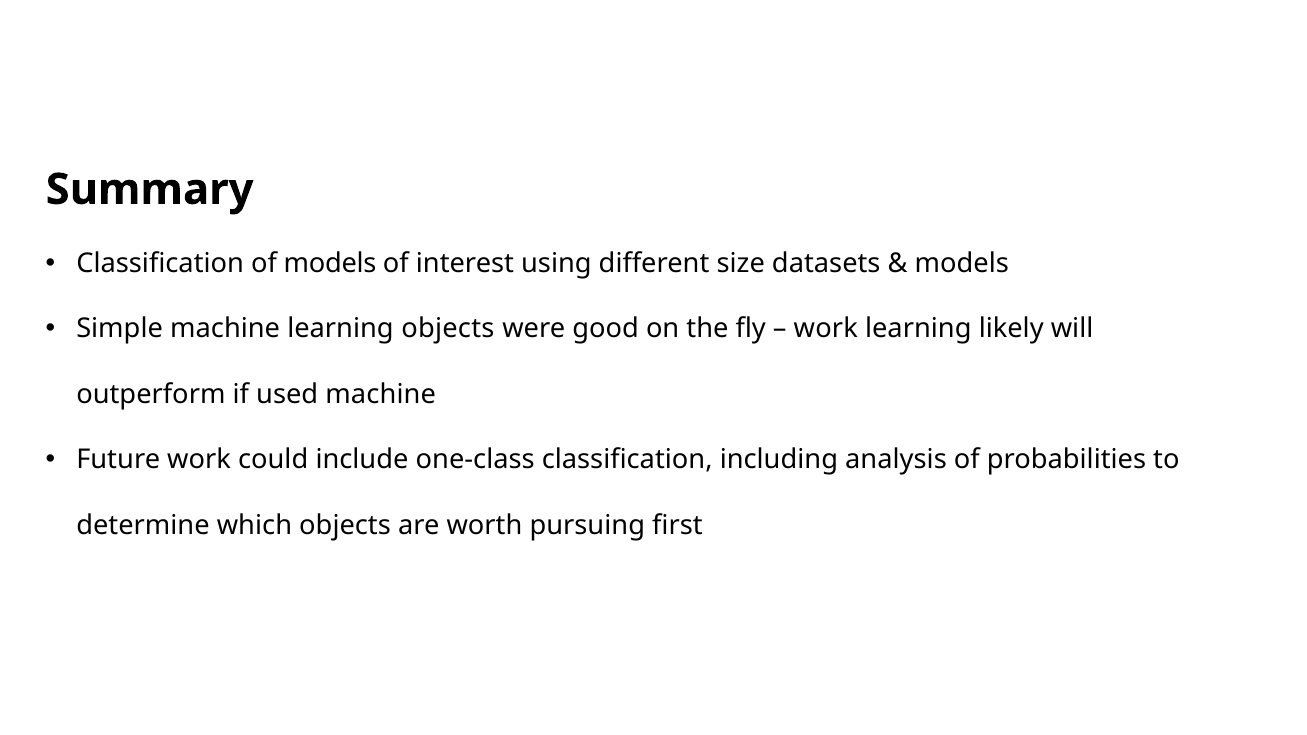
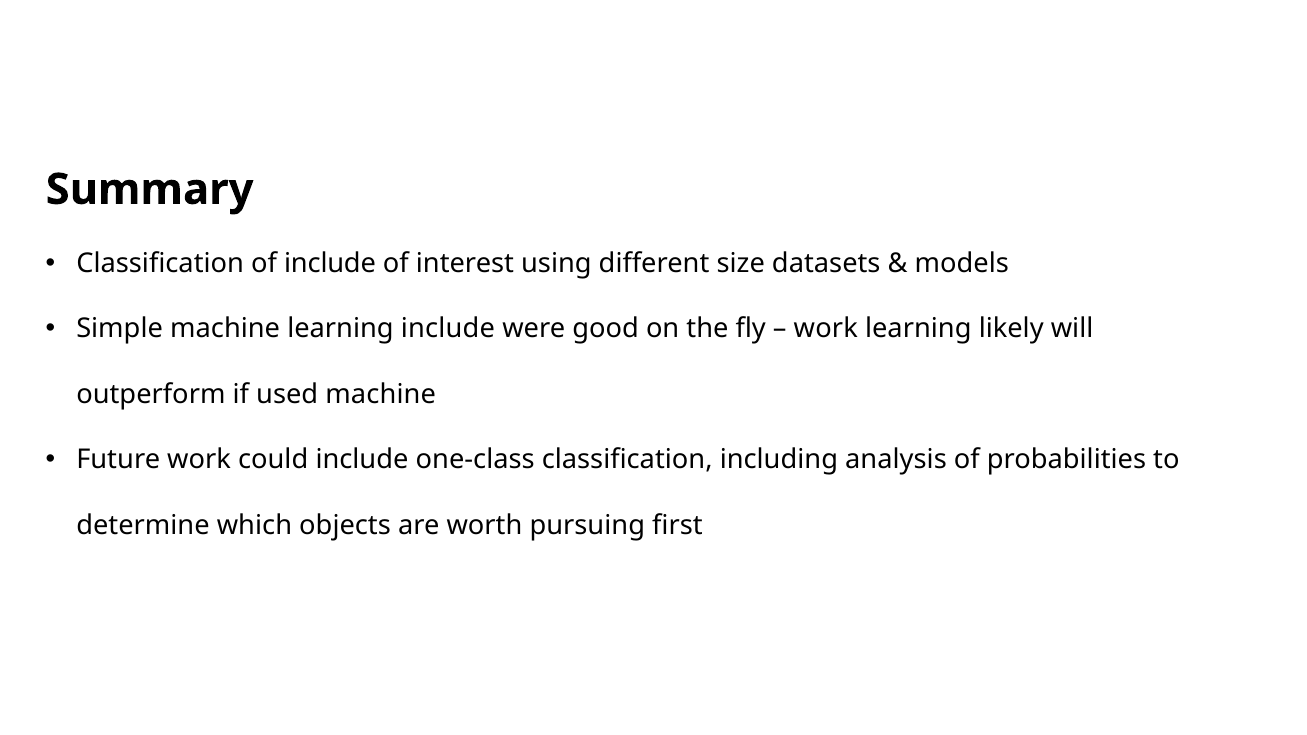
of models: models -> include (330, 264)
learning objects: objects -> include (448, 329)
